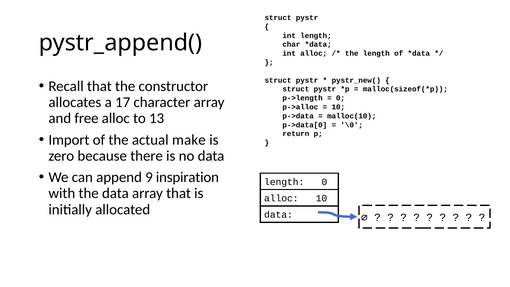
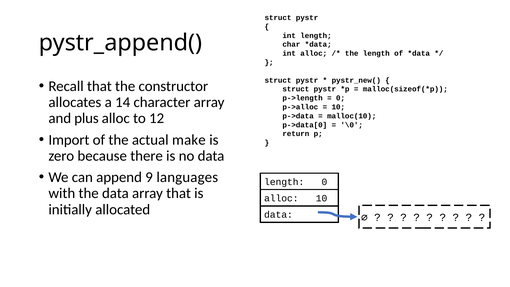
17: 17 -> 14 (123, 102)
free: free -> plus (86, 118)
13: 13 -> 12 (157, 118)
inspiration: inspiration -> languages (187, 177)
